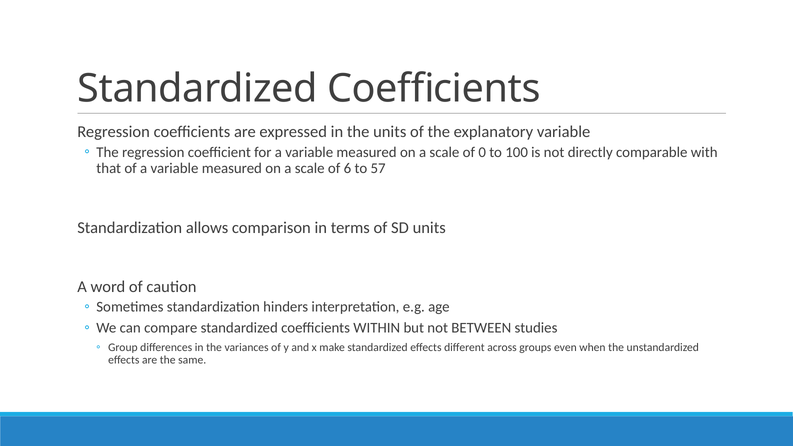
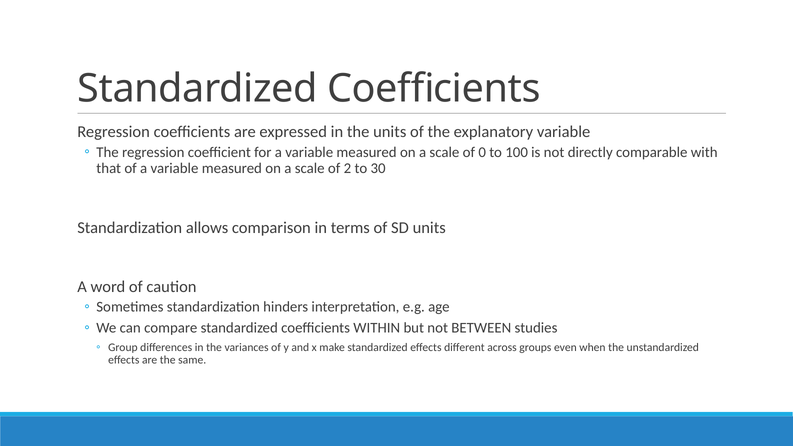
6: 6 -> 2 (347, 168)
57: 57 -> 30 (378, 168)
